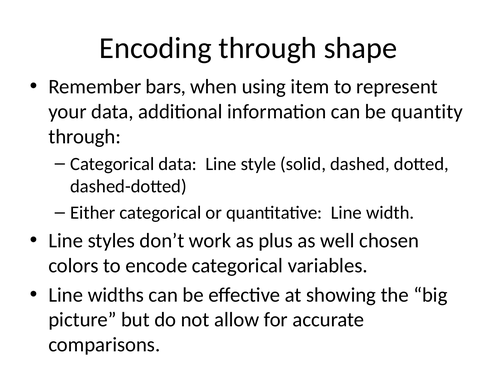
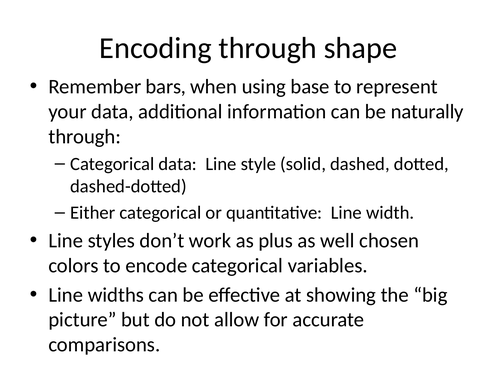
item: item -> base (310, 87)
quantity: quantity -> naturally (427, 112)
